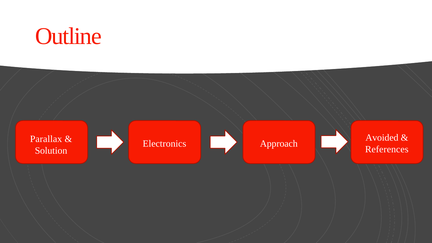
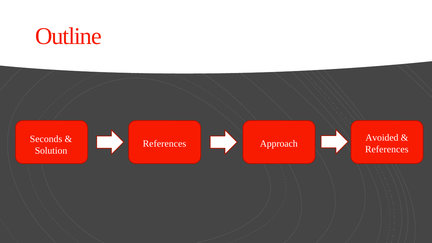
Parallax: Parallax -> Seconds (46, 139)
Electronics: Electronics -> References (164, 144)
